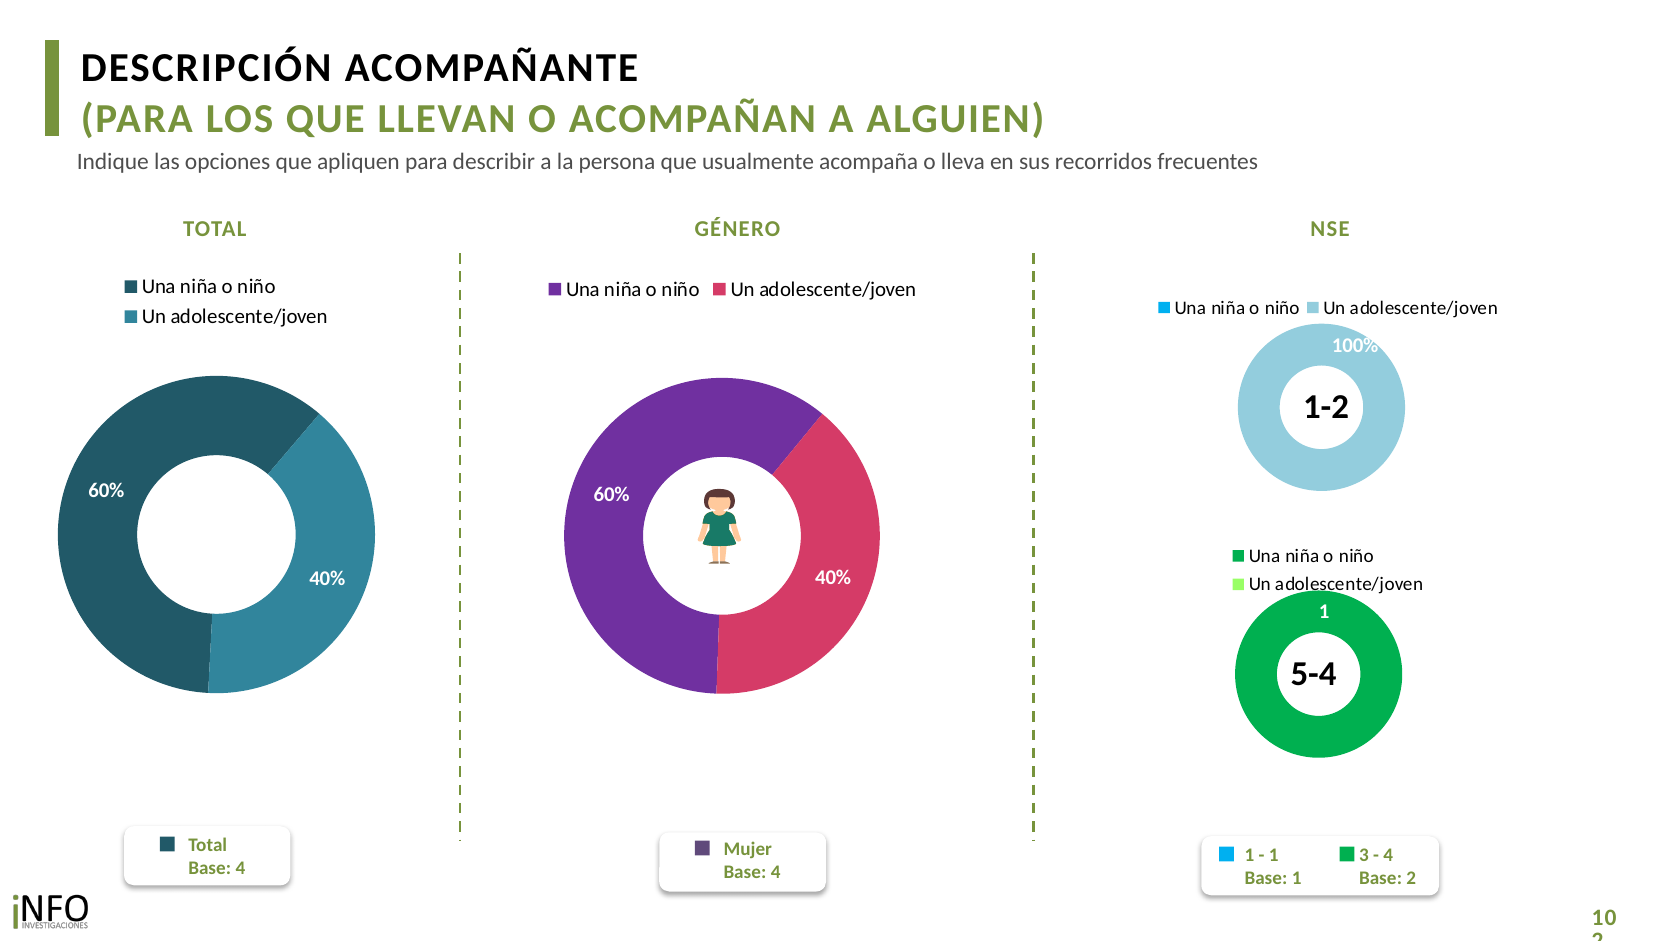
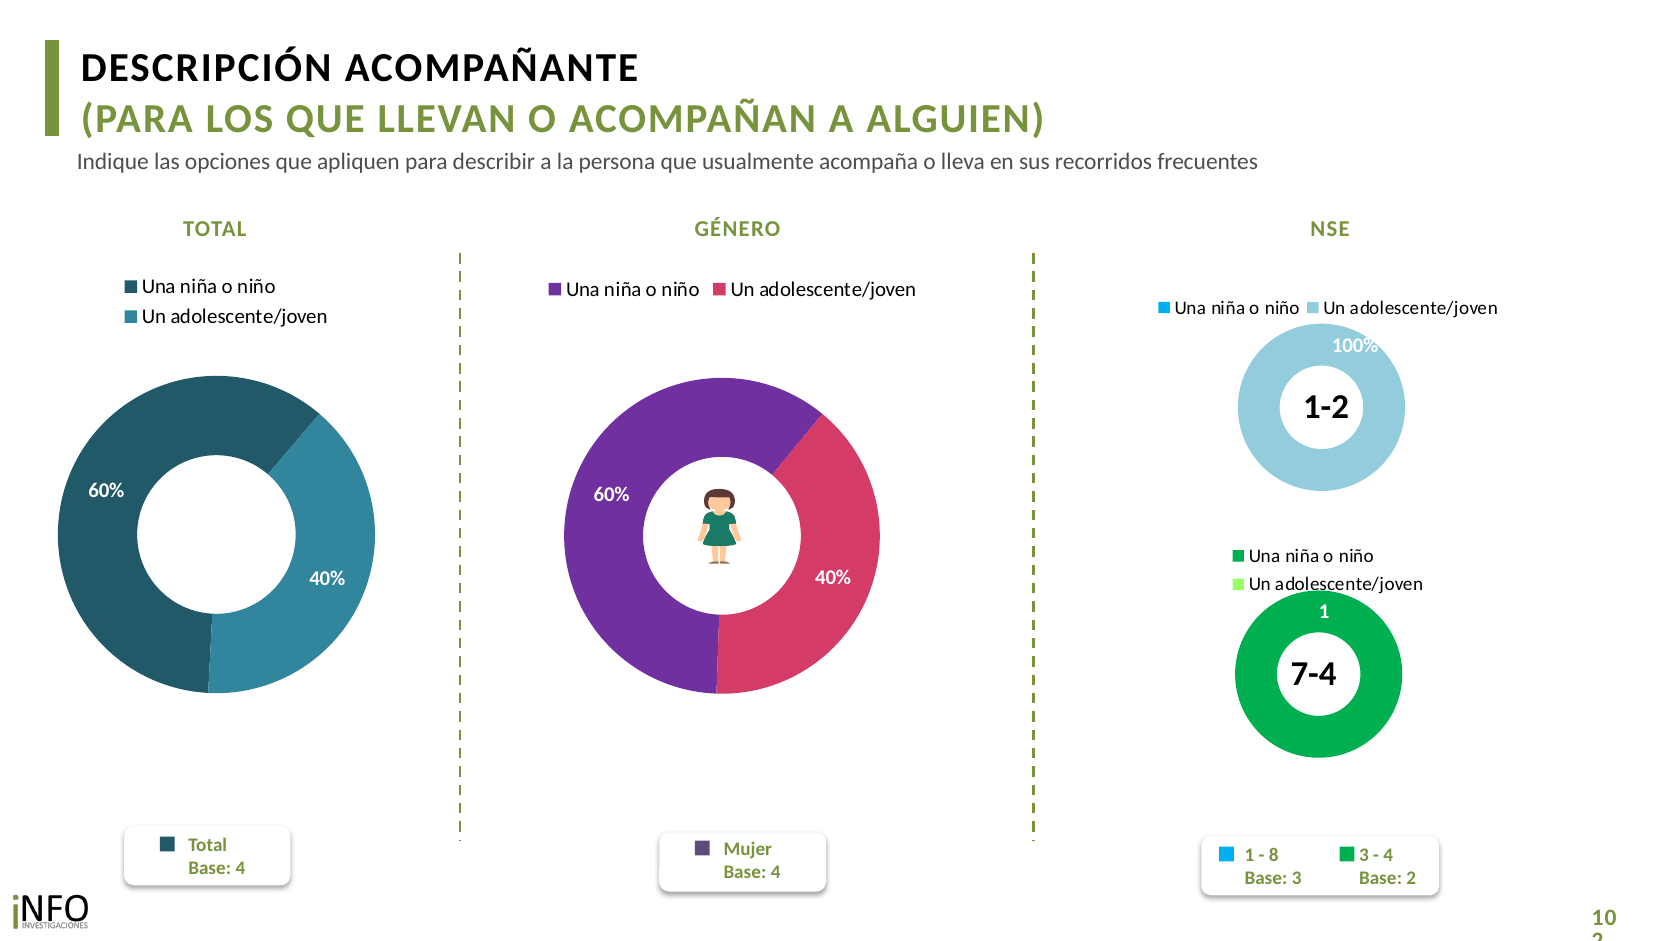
5-4: 5-4 -> 7-4 (1314, 673)
1: 1 -> 8 (1274, 855)
Base 1: 1 -> 3 (1297, 878)
